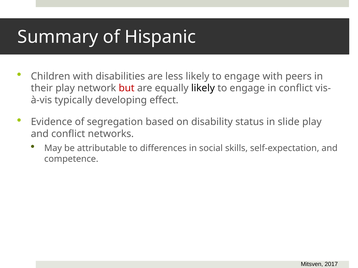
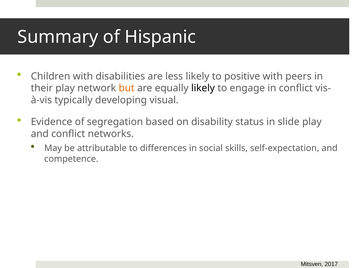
less likely to engage: engage -> positive (242, 76)
but colour: red -> orange (127, 88)
effect: effect -> visual (164, 100)
